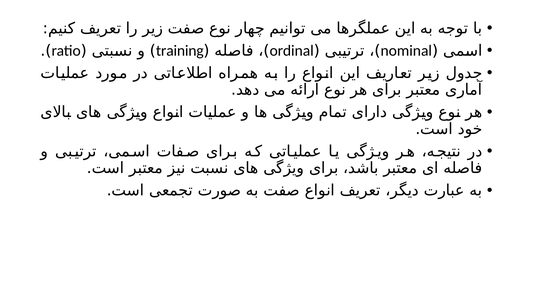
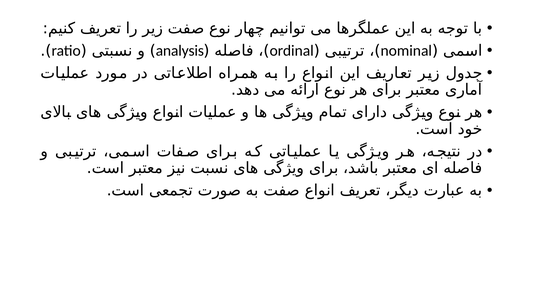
training: training -> analysis (180, 51)
